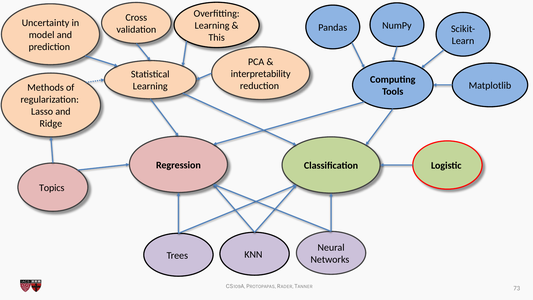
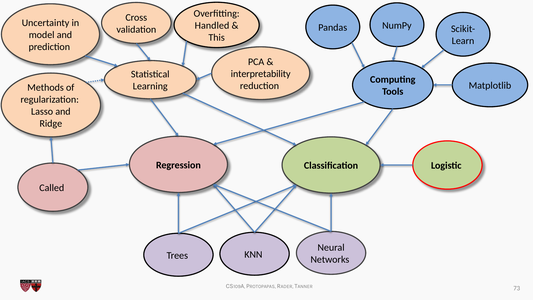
Learning: Learning -> Handled (212, 26)
Topics: Topics -> Called (52, 188)
